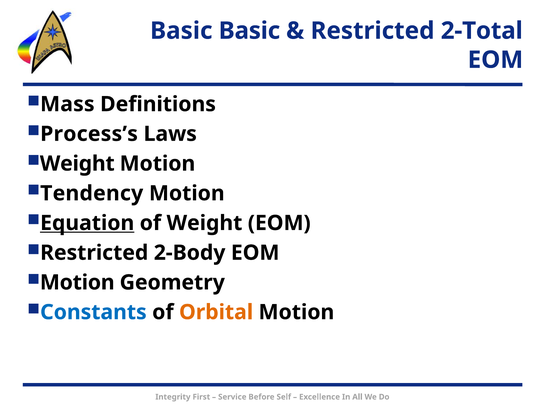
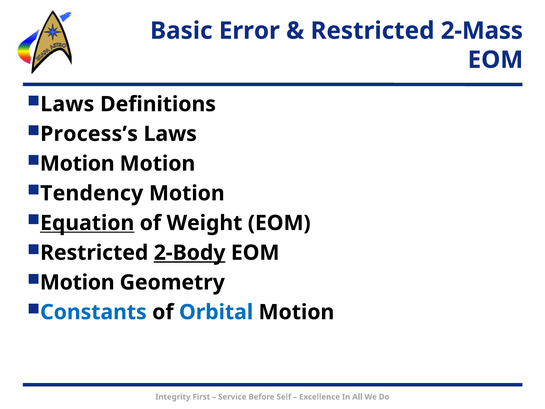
Basic Basic: Basic -> Error (249, 31)
2-Total: 2-Total -> 2-Mass (482, 31)
Mass: Mass -> Laws (67, 104)
Weight: Weight -> Motion (77, 164)
2-Body underline: none -> present (190, 253)
Orbital colour: orange -> blue (216, 312)
